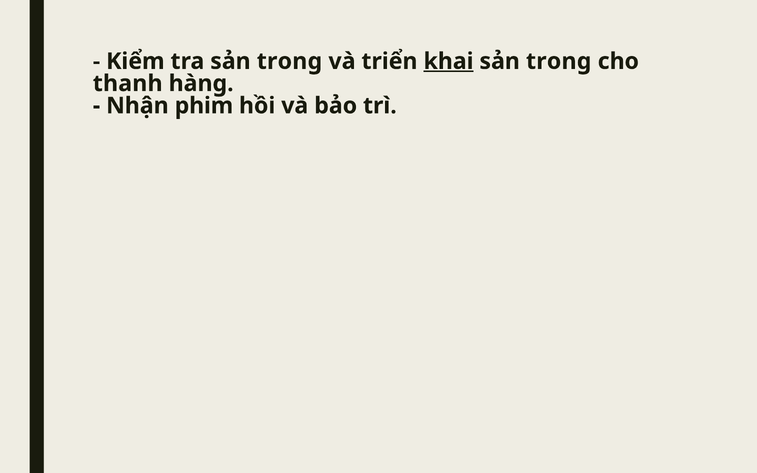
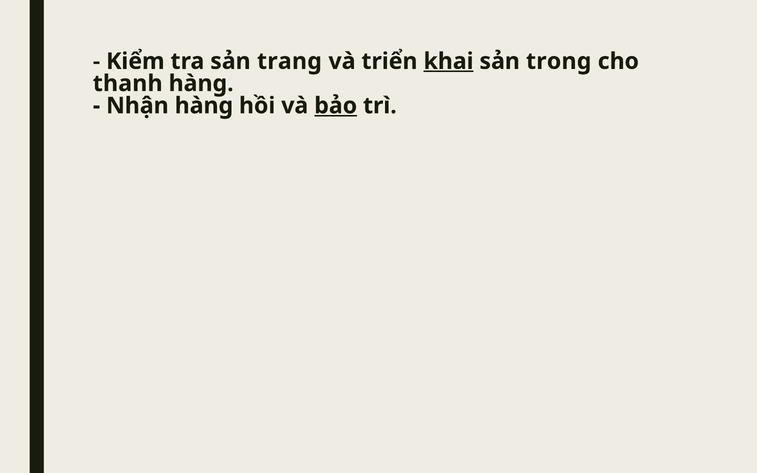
tra sản trong: trong -> trang (289, 61)
Nhận phim: phim -> hàng (204, 106)
bảo underline: none -> present (336, 106)
